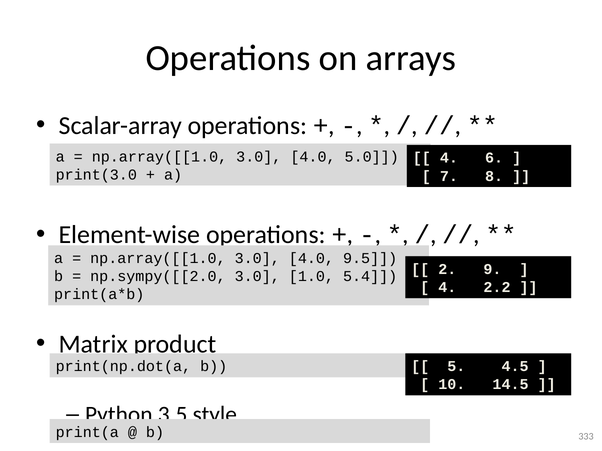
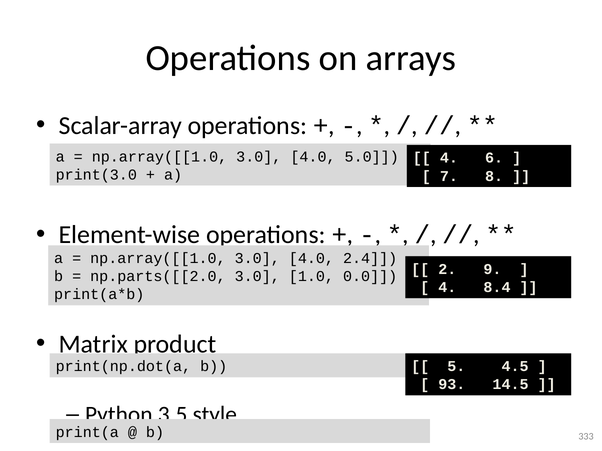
9.5: 9.5 -> 2.4 (370, 259)
np.sympy([[2.0: np.sympy([[2.0 -> np.parts([[2.0 (158, 277)
5.4: 5.4 -> 0.0 (370, 277)
2.2: 2.2 -> 8.4 (497, 288)
10: 10 -> 93 (452, 385)
